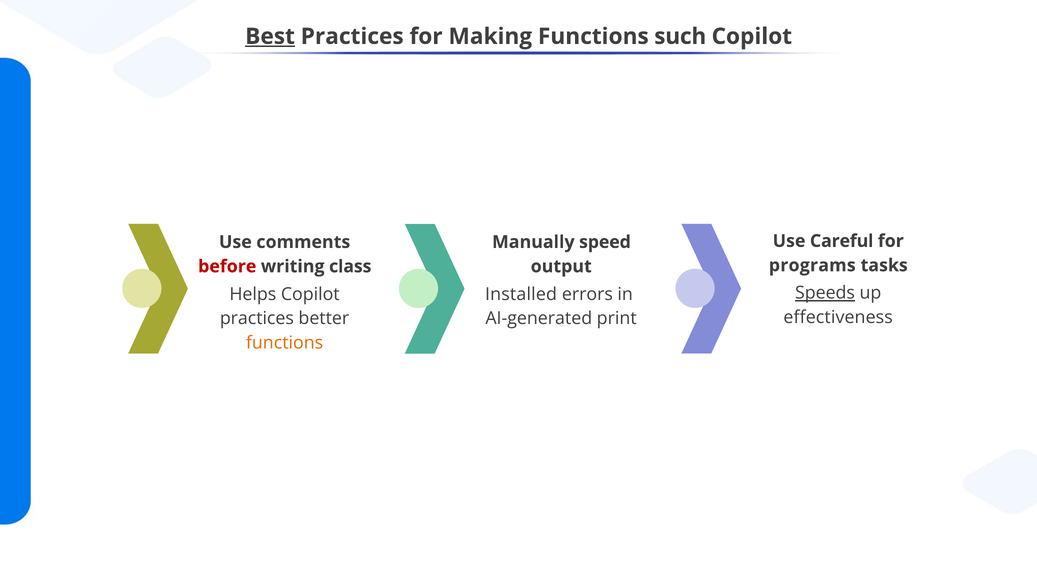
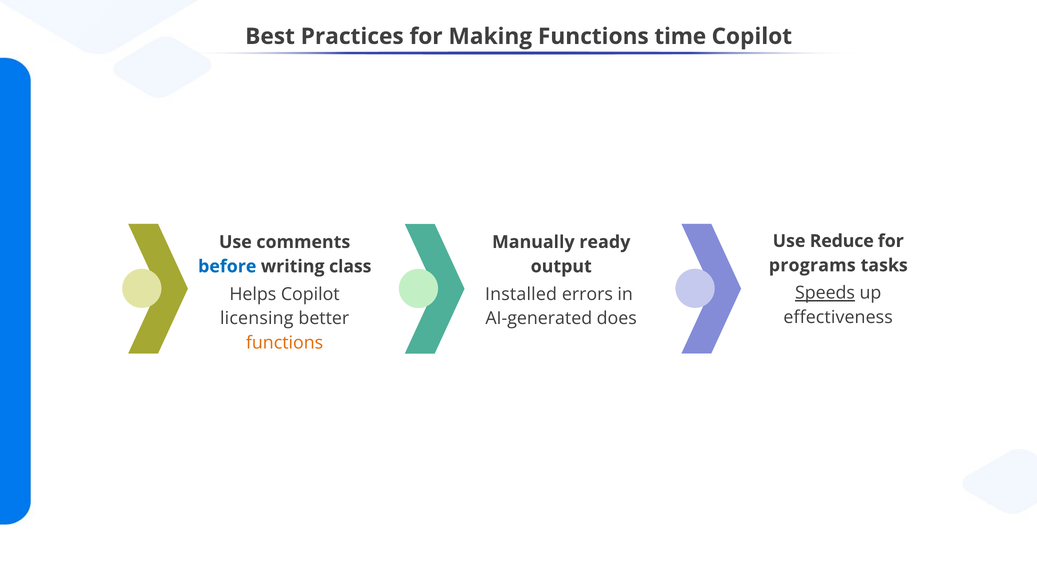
Best underline: present -> none (270, 36)
such: such -> time (680, 36)
Careful: Careful -> Reduce (842, 241)
speed: speed -> ready (605, 242)
before colour: red -> blue (227, 267)
practices: practices -> licensing (257, 319)
print: print -> does (617, 319)
